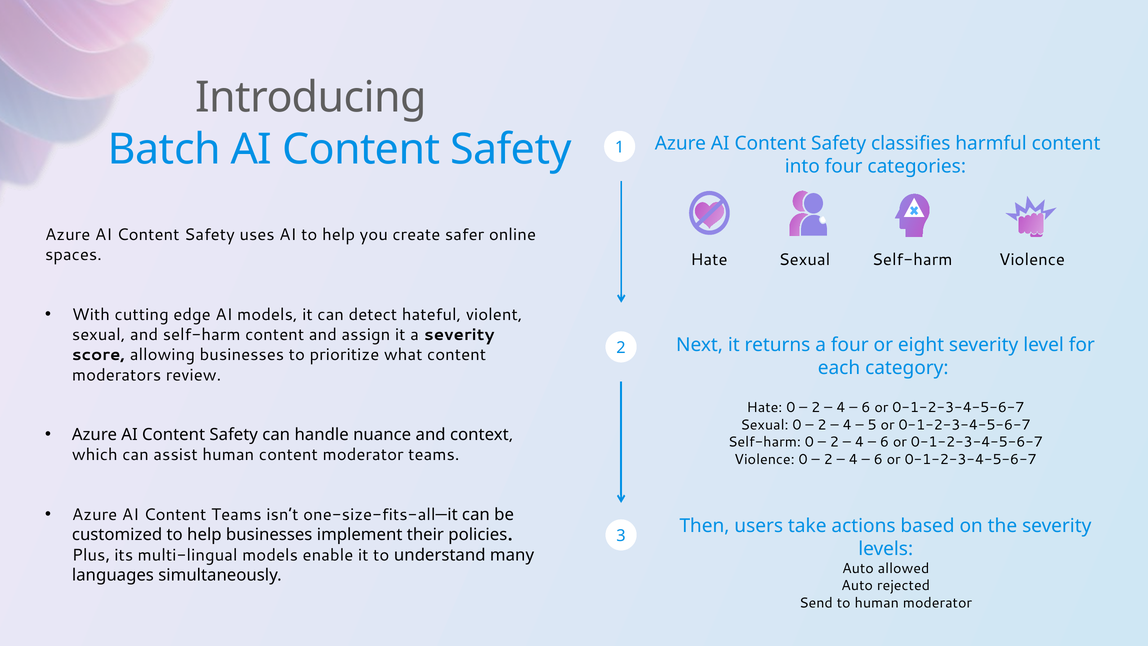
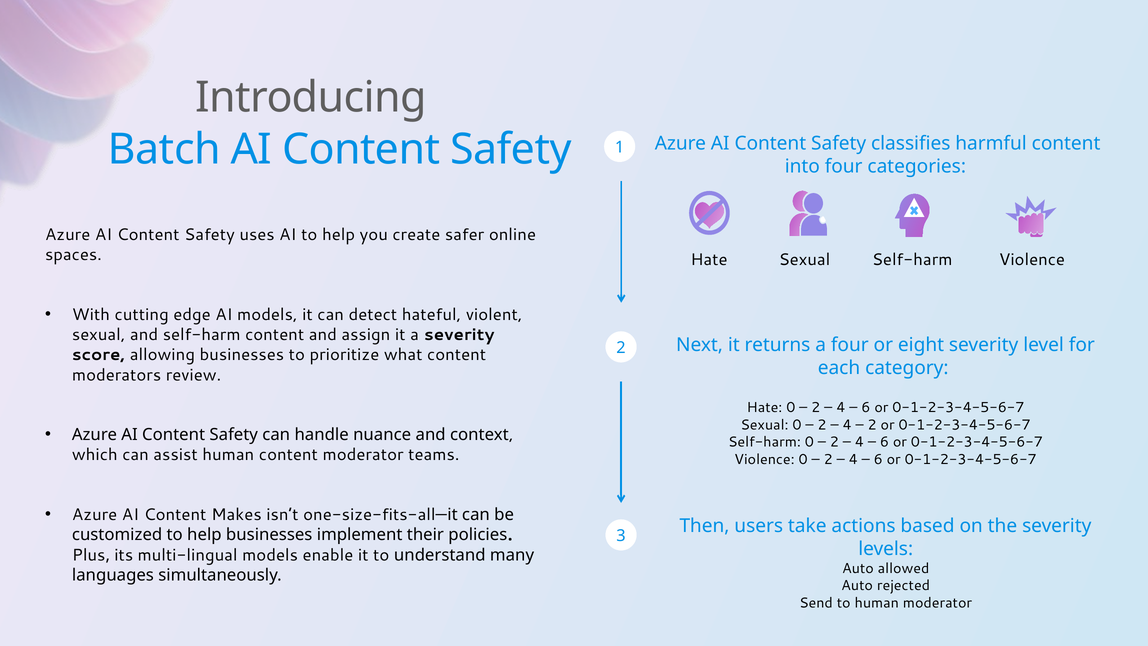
5: 5 -> 2 (872, 425)
Content Teams: Teams -> Makes (236, 515)
